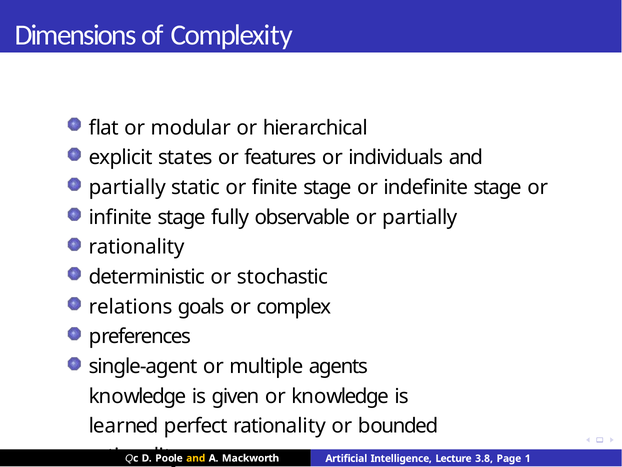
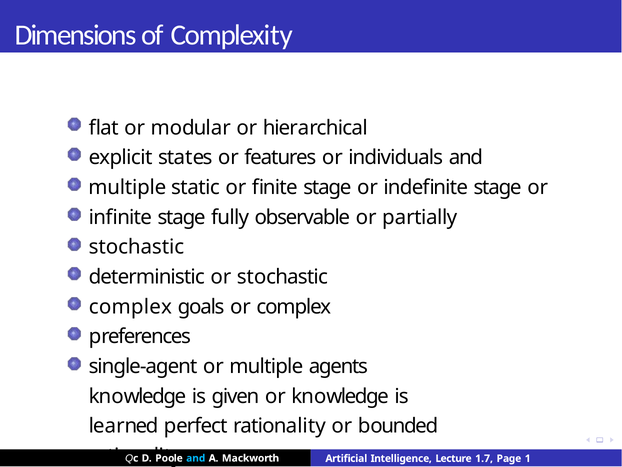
partially: partially -> multiple (127, 188)
rationality: rationality -> stochastic (136, 247)
relations: relations -> complex (130, 307)
and colour: yellow -> light blue (196, 458)
3.8: 3.8 -> 1.7 (484, 458)
